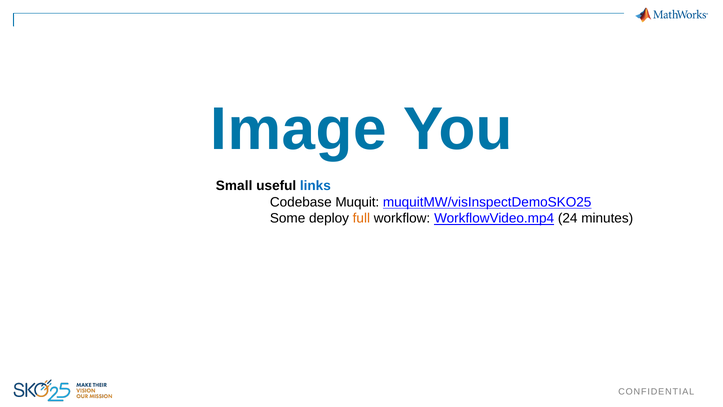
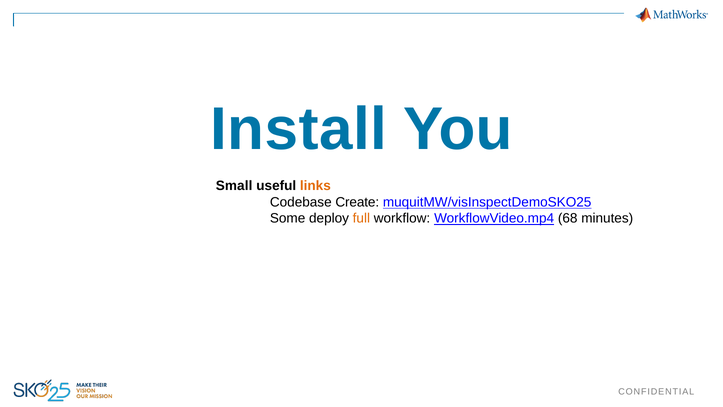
Image: Image -> Install (299, 129)
links colour: blue -> orange (315, 186)
Muquit: Muquit -> Create (357, 202)
24: 24 -> 68 (568, 218)
